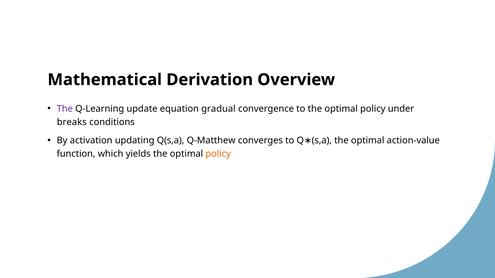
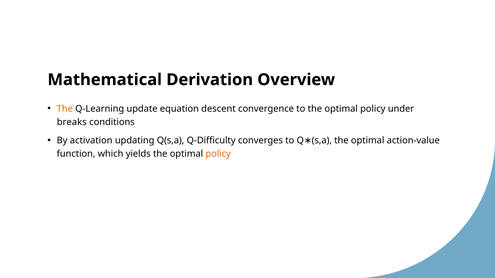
The colour: purple -> orange (65, 109)
gradual: gradual -> descent (218, 109)
Q-Matthew: Q-Matthew -> Q-Difficulty (211, 141)
